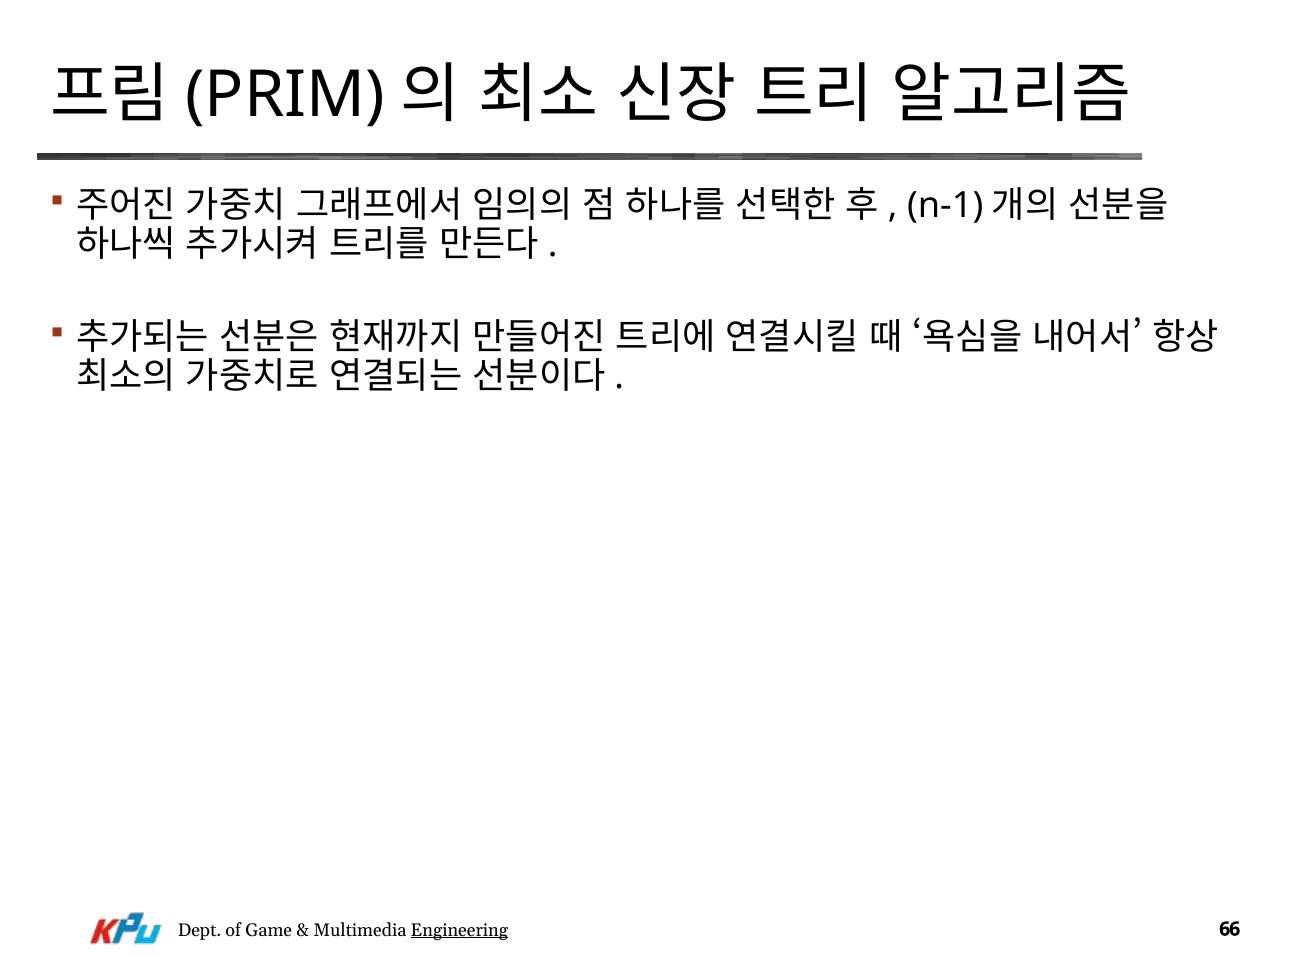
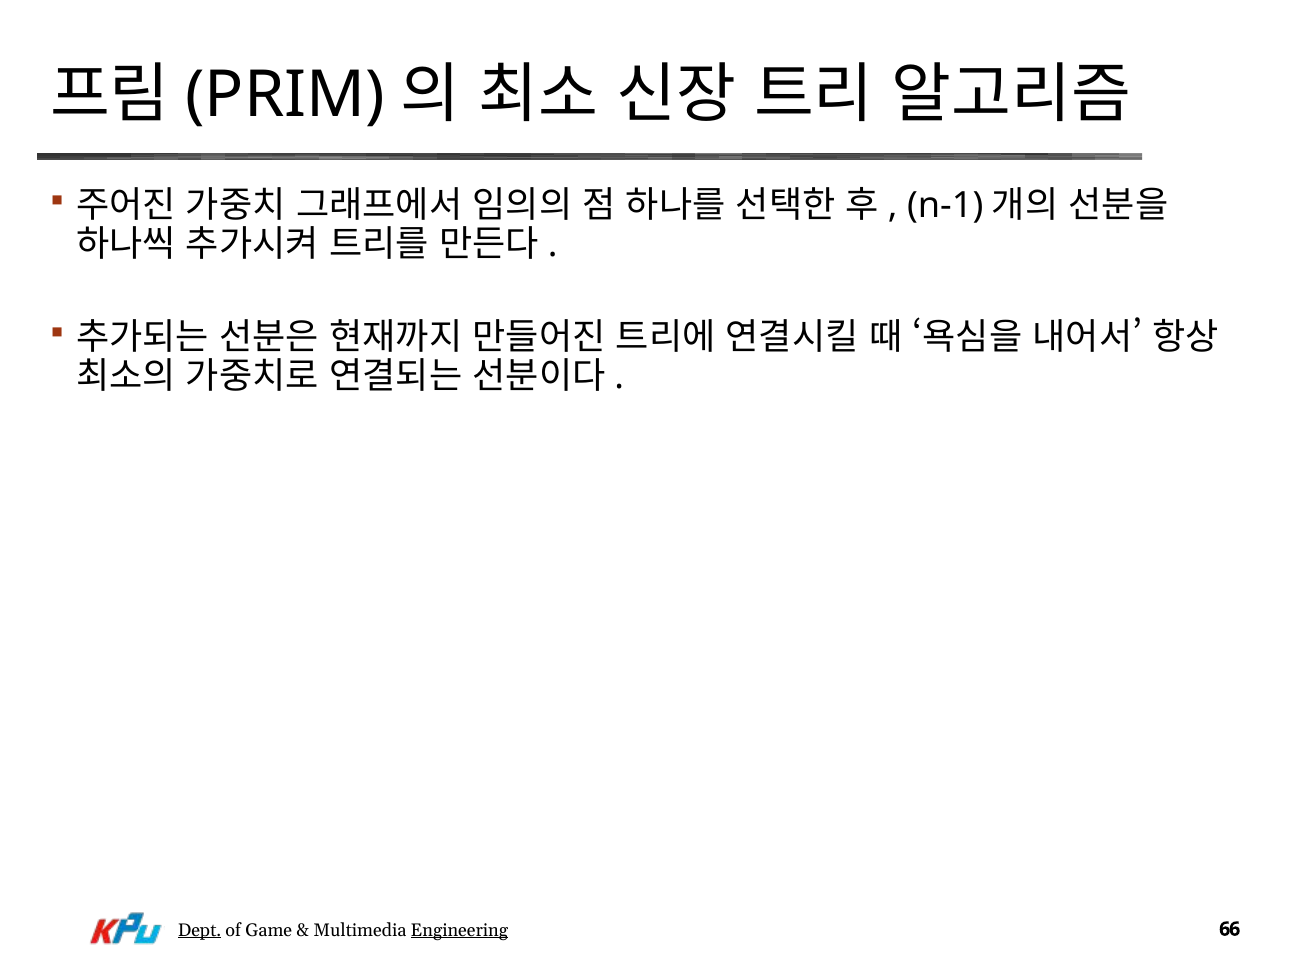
Dept underline: none -> present (200, 930)
